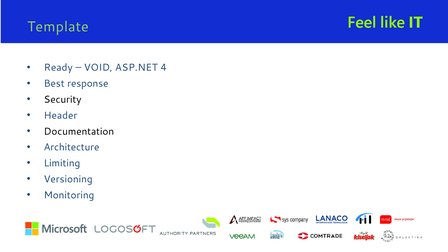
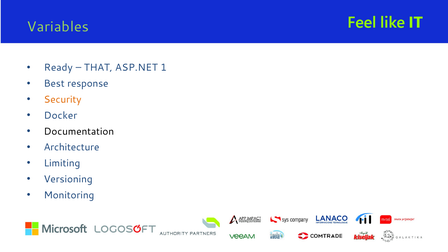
Template: Template -> Variables (58, 27)
VOID: VOID -> THAT (98, 68)
4: 4 -> 1 (164, 68)
Security colour: black -> orange (63, 100)
Header: Header -> Docker (61, 115)
